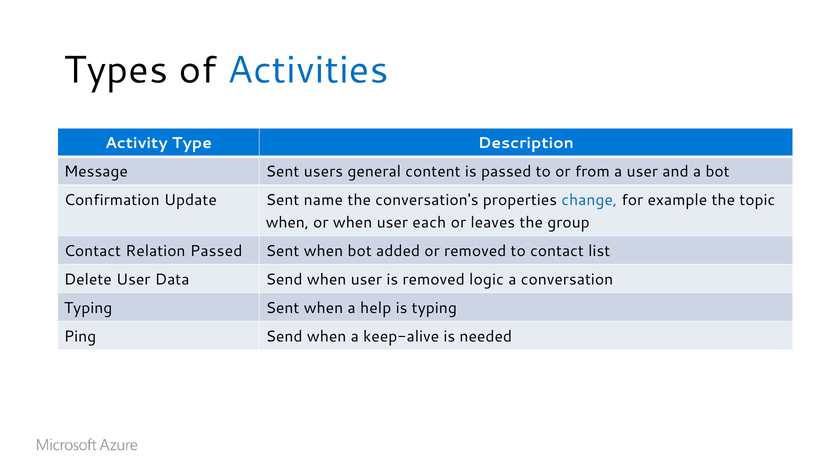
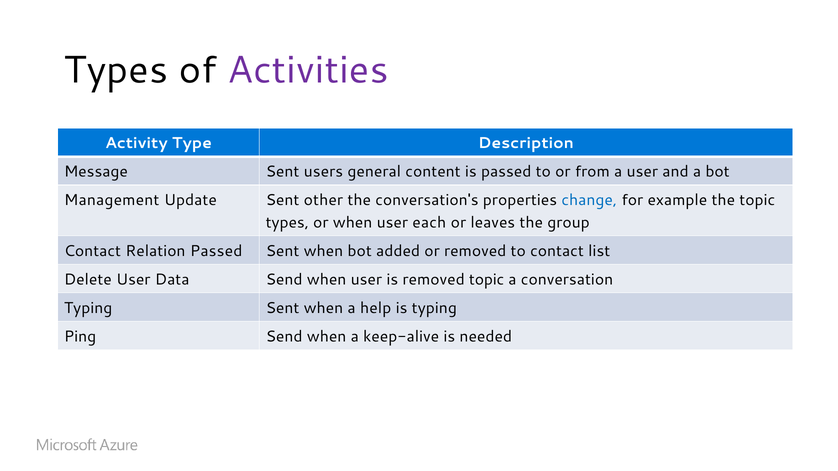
Activities colour: blue -> purple (308, 70)
Confirmation: Confirmation -> Management (112, 200)
name: name -> other (323, 200)
when: when -> types (287, 223)
removed logic: logic -> topic (487, 280)
